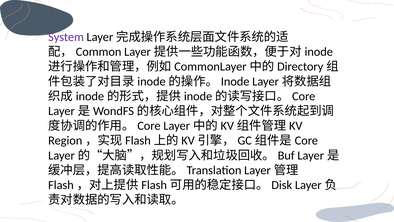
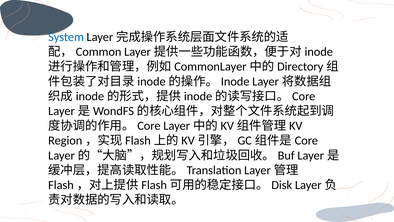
System colour: purple -> blue (66, 37)
